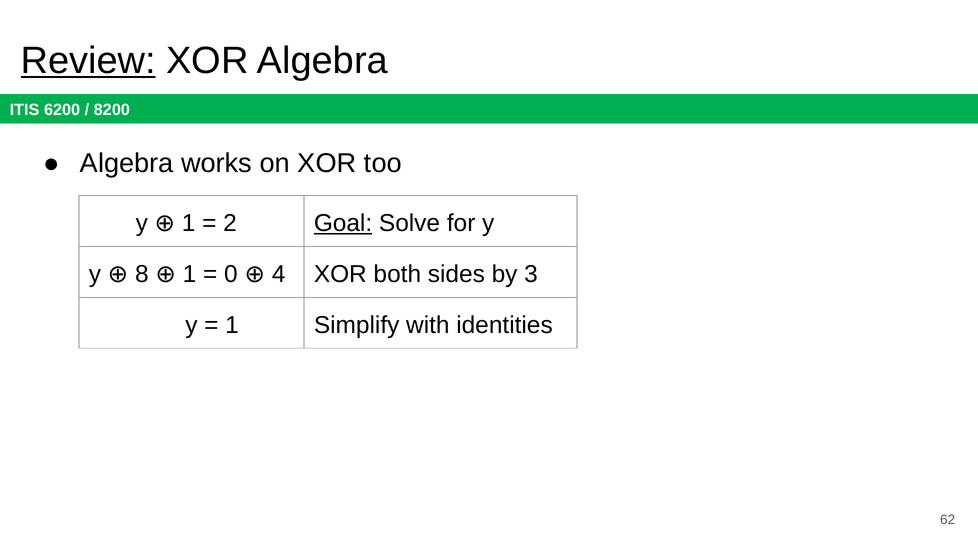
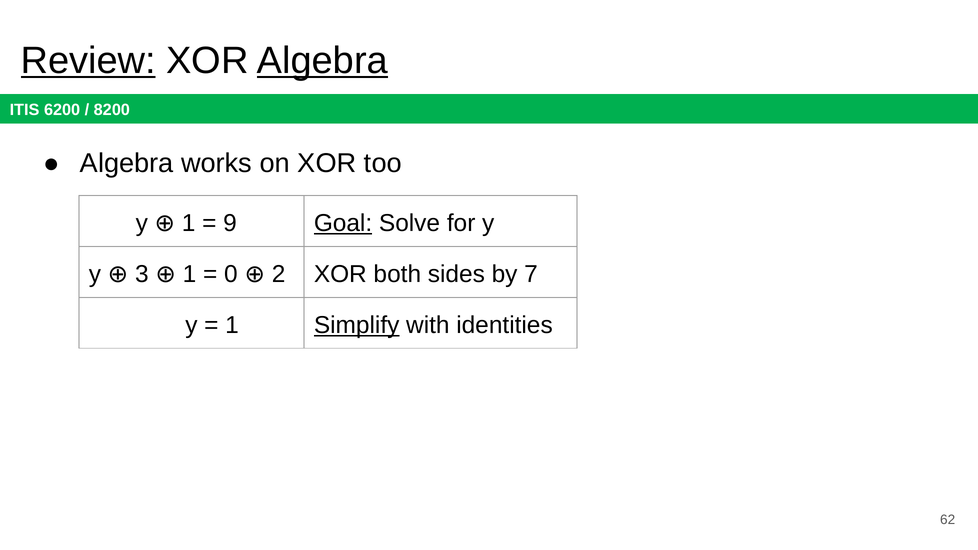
Algebra underline: none -> present (322, 61)
2: 2 -> 9 (230, 223)
8: 8 -> 3 (142, 274)
4: 4 -> 2 (279, 274)
3: 3 -> 7 (531, 274)
Simplify underline: none -> present (357, 325)
